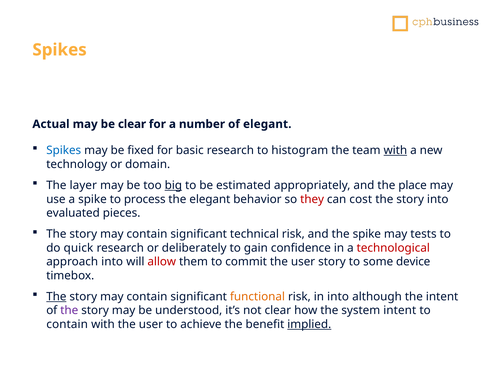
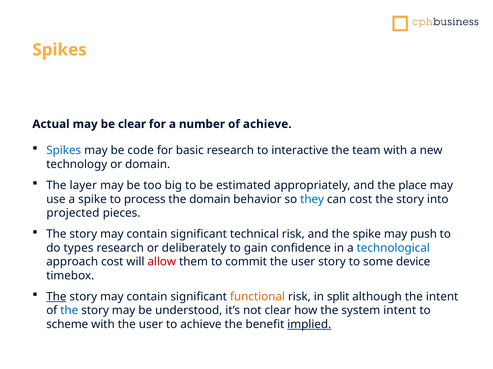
of elegant: elegant -> achieve (267, 124)
fixed: fixed -> code (141, 151)
histogram: histogram -> interactive (300, 151)
with underline: present -> none (395, 151)
big underline: present -> none (173, 186)
the elegant: elegant -> domain (210, 200)
they colour: red -> blue (312, 200)
evaluated: evaluated -> projected (73, 213)
tests: tests -> push (424, 235)
quick: quick -> types (78, 248)
technological colour: red -> blue (393, 248)
approach into: into -> cost (112, 262)
in into: into -> split (338, 297)
the colour: purple -> blue (69, 311)
contain: contain -> scheme (67, 325)
